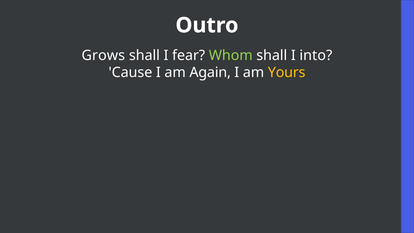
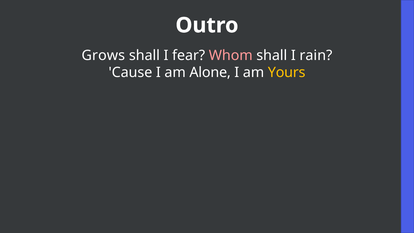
Whom colour: light green -> pink (231, 55)
into: into -> rain (316, 55)
Again: Again -> Alone (210, 72)
